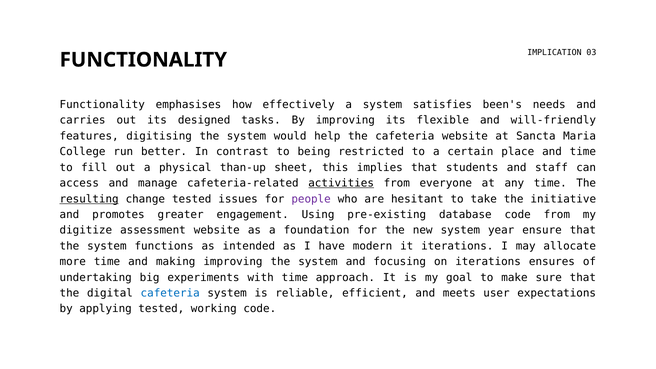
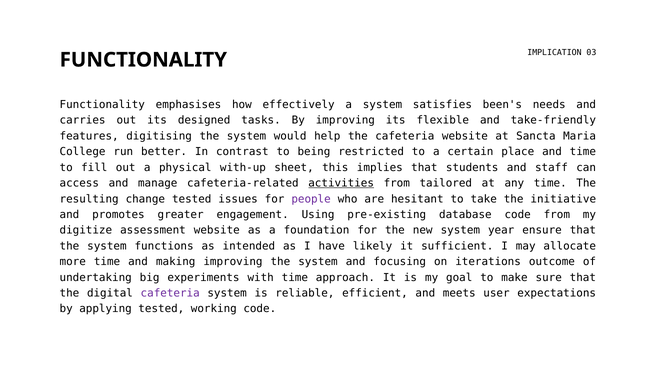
will-friendly: will-friendly -> take-friendly (553, 120)
than-up: than-up -> with-up (243, 168)
everyone: everyone -> tailored (446, 183)
resulting underline: present -> none (89, 199)
modern: modern -> likely (373, 246)
it iterations: iterations -> sufficient (457, 246)
ensures: ensures -> outcome (552, 262)
cafeteria colour: blue -> purple (170, 293)
